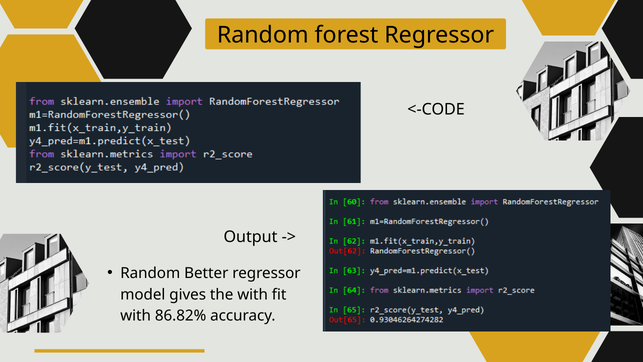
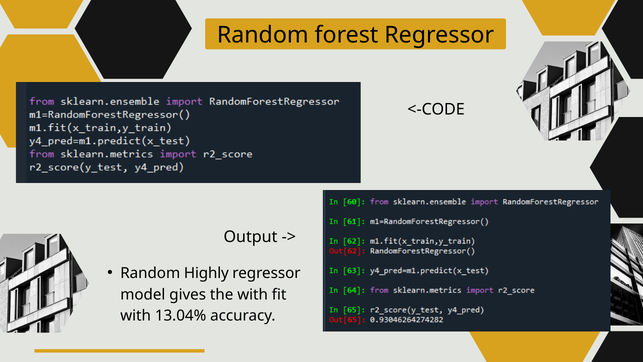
Better: Better -> Highly (206, 273)
86.82%: 86.82% -> 13.04% (181, 316)
